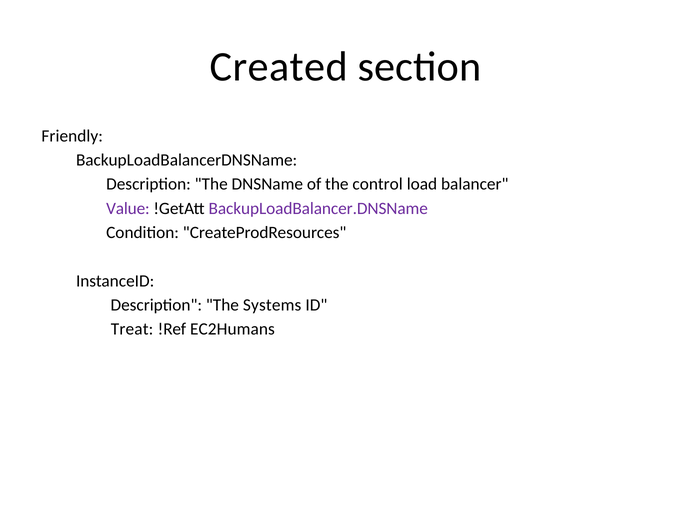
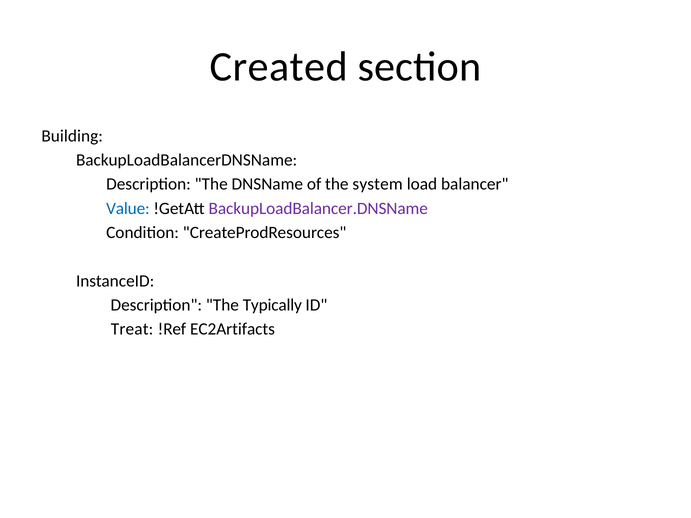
Friendly: Friendly -> Building (72, 136)
control: control -> system (378, 184)
Value colour: purple -> blue (128, 209)
Systems: Systems -> Typically (272, 305)
EC2Humans: EC2Humans -> EC2Artifacts (232, 329)
